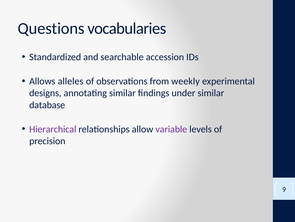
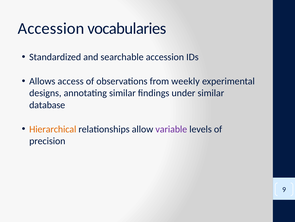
Questions: Questions -> Accession (51, 28)
alleles: alleles -> access (71, 81)
Hierarchical colour: purple -> orange (53, 129)
